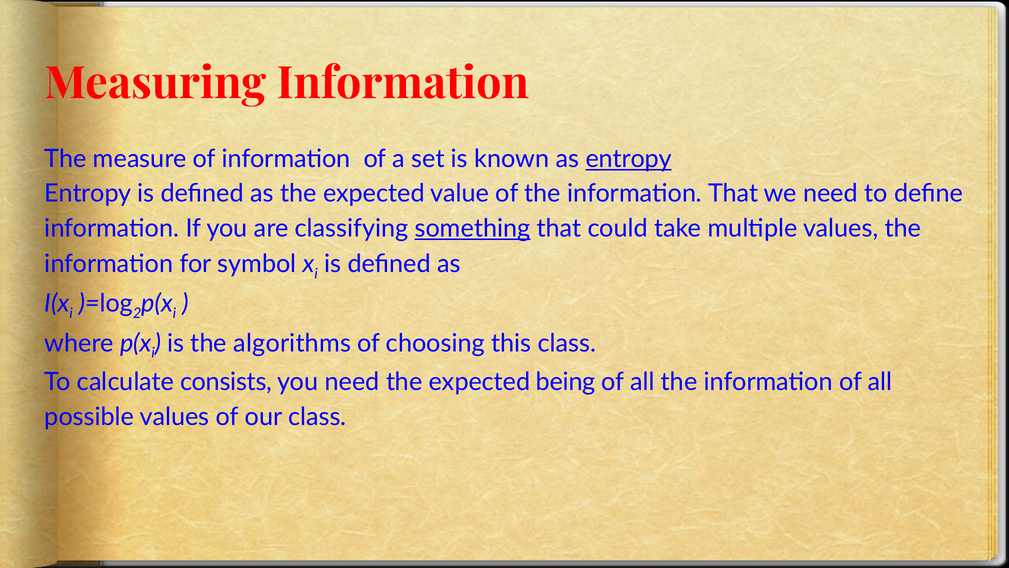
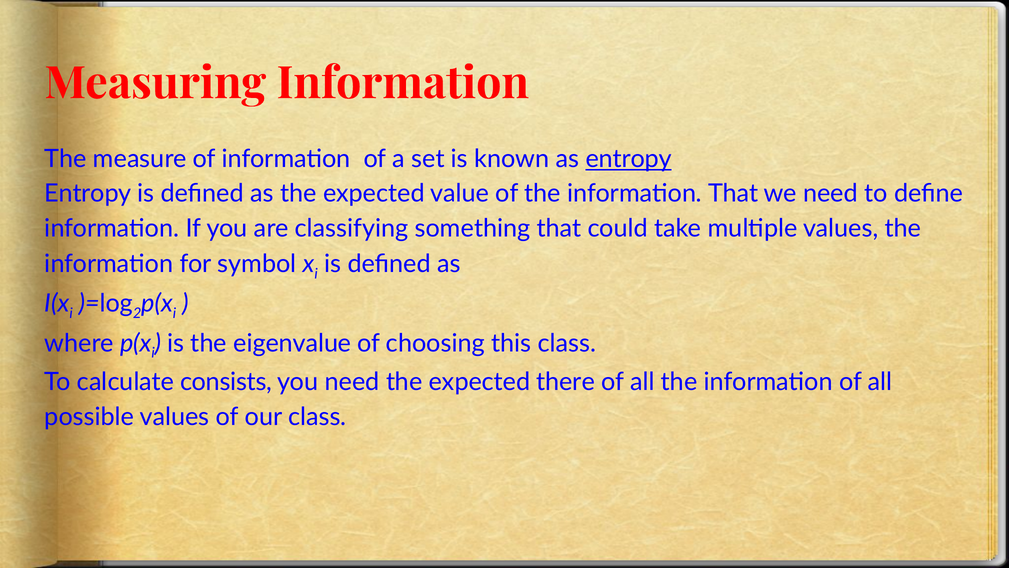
something underline: present -> none (473, 228)
algorithms: algorithms -> eigenvalue (292, 343)
being: being -> there (566, 382)
